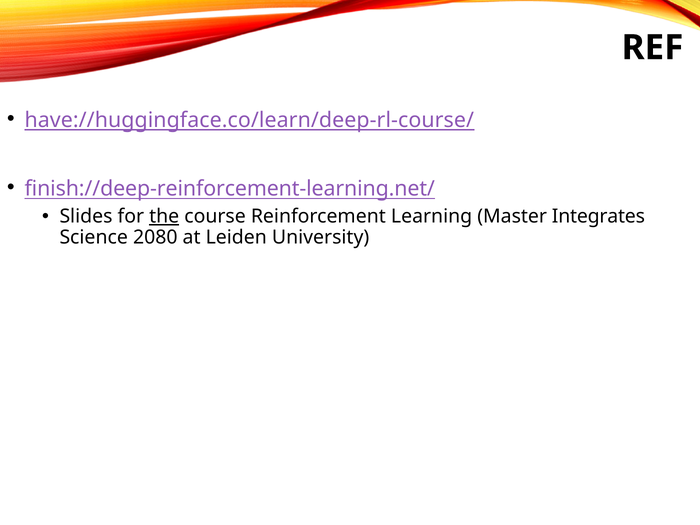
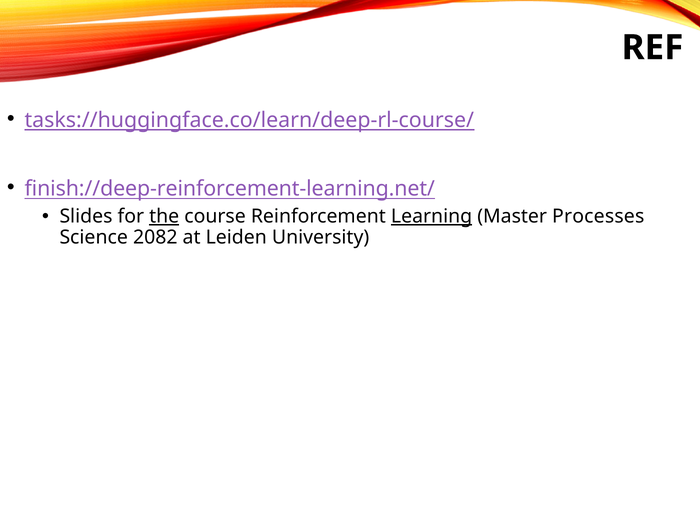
have://huggingface.co/learn/deep-rl-course/: have://huggingface.co/learn/deep-rl-course/ -> tasks://huggingface.co/learn/deep-rl-course/ (249, 120)
Learning underline: none -> present (432, 216)
Integrates: Integrates -> Processes (598, 216)
2080: 2080 -> 2082 (155, 237)
